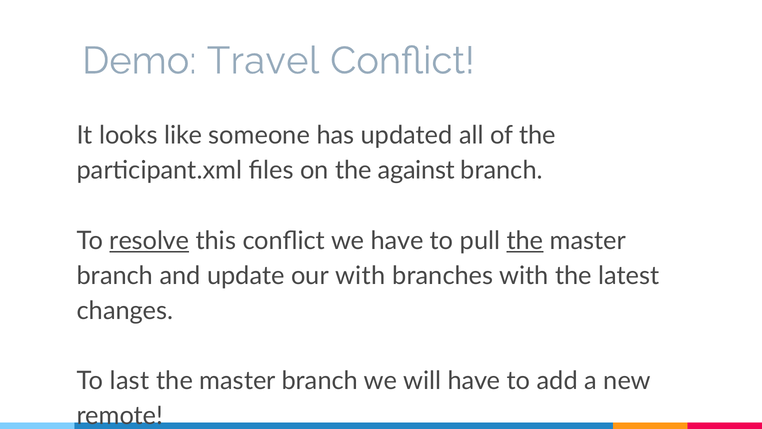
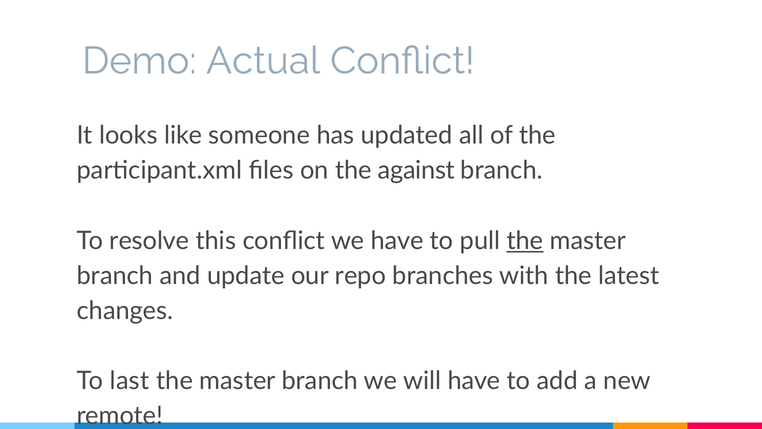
Travel: Travel -> Actual (263, 61)
resolve underline: present -> none (149, 241)
our with: with -> repo (360, 276)
